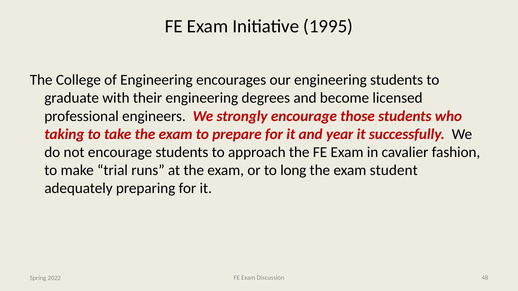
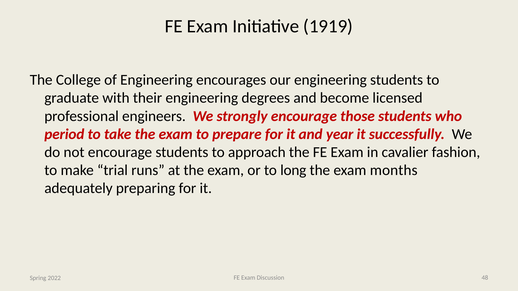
1995: 1995 -> 1919 (328, 26)
taking: taking -> period (64, 134)
student: student -> months (394, 170)
